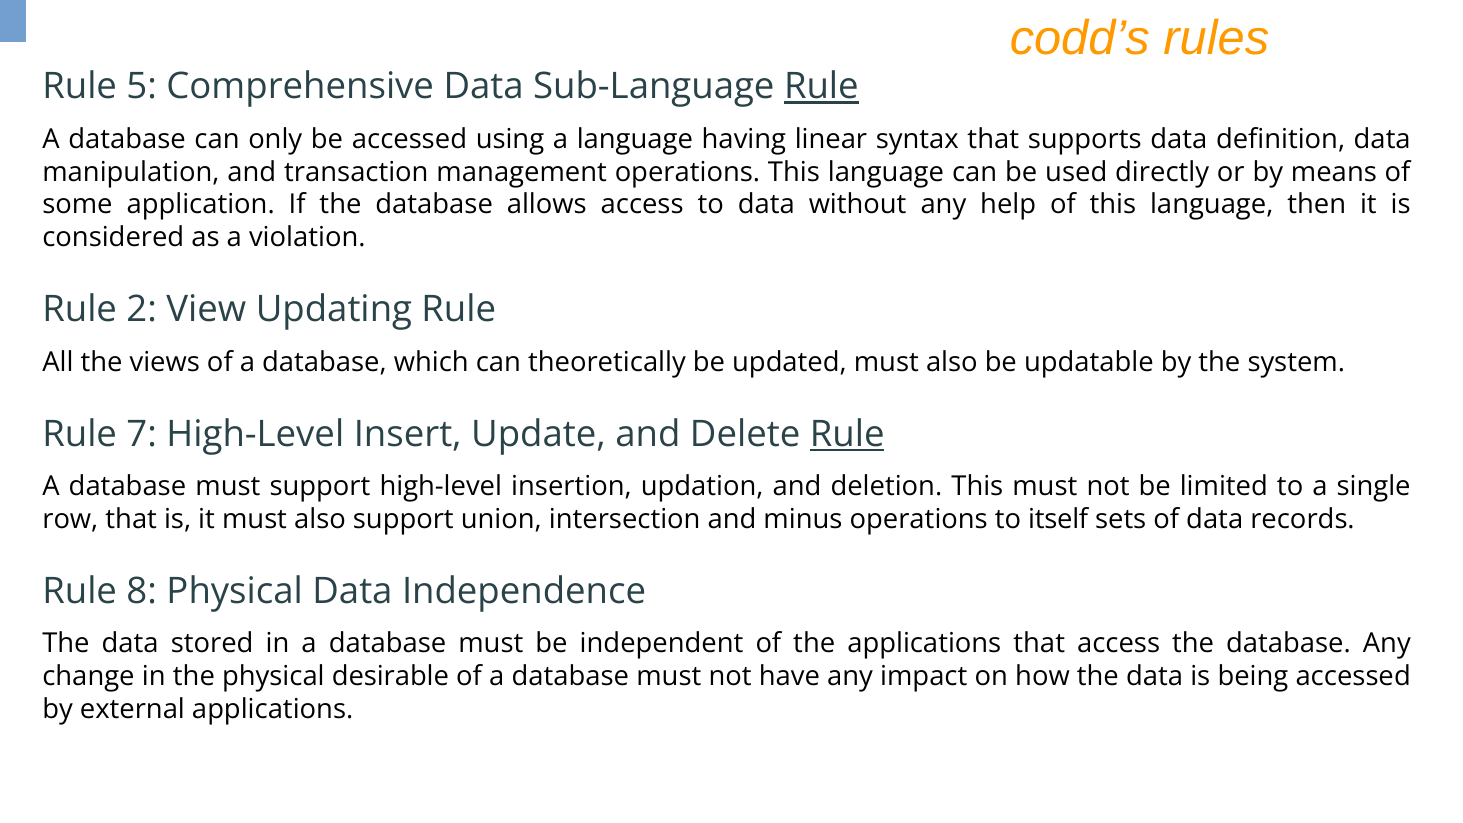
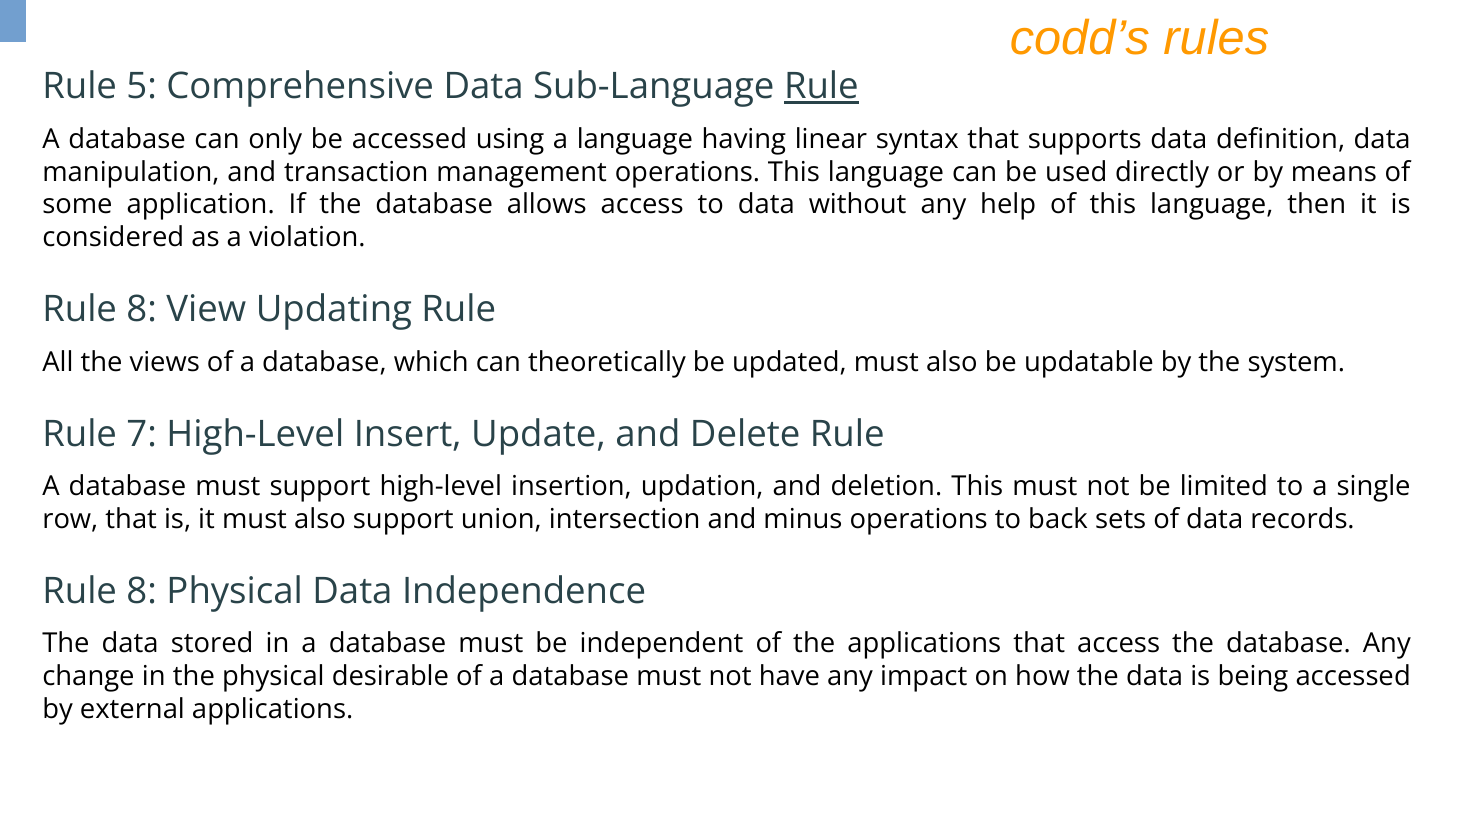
2: 2 -> 8 (142, 310)
Rule underline: present -> none (847, 434)
itself: itself -> back (1058, 519)
